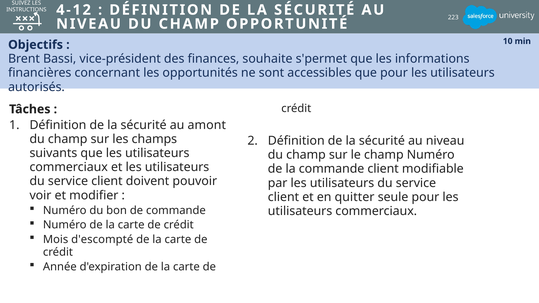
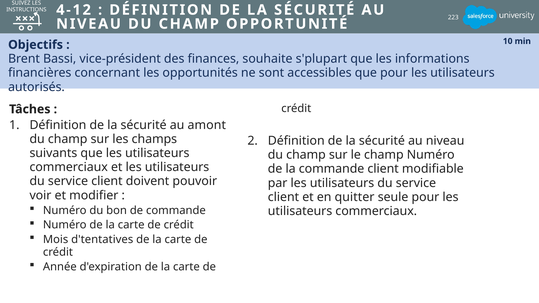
s'permet: s'permet -> s'plupart (321, 59)
d'escompté: d'escompté -> d'tentatives (102, 239)
